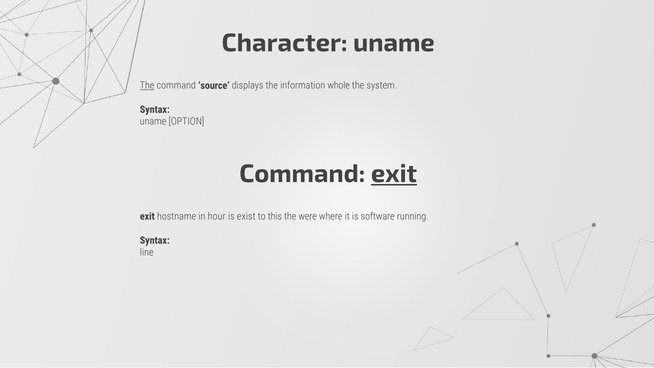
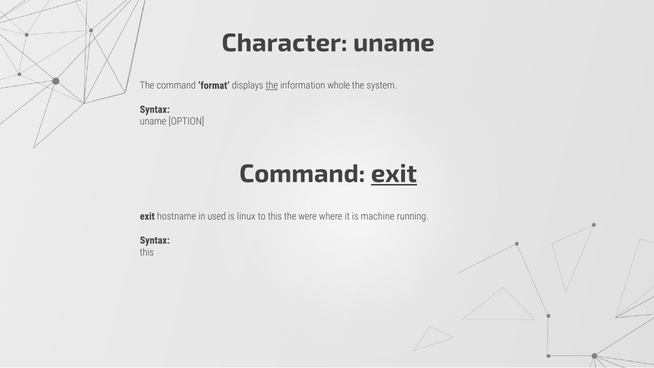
The underline: present -> none (147, 85)
source‘: source‘ -> format‘ (214, 85)
the underline: none -> present (272, 85)
hour: hour -> used (217, 216)
exist: exist -> linux (246, 216)
software: software -> machine (378, 216)
line: line -> this (147, 252)
